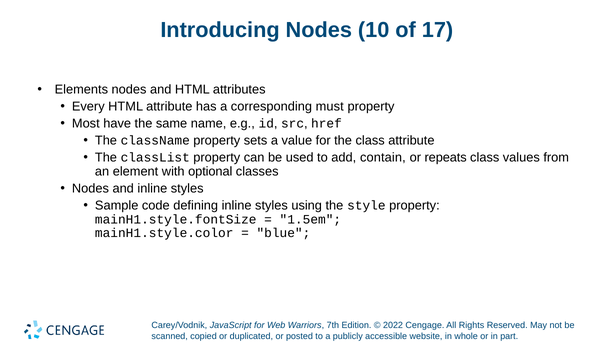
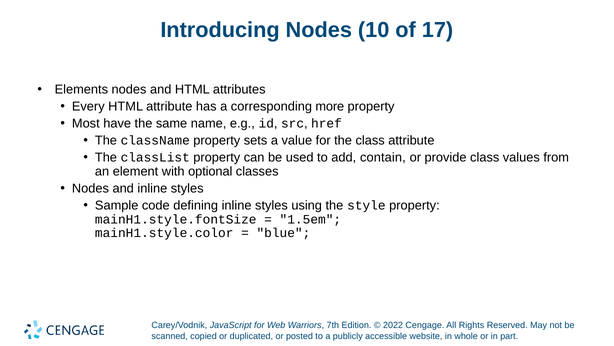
must: must -> more (330, 106)
repeats: repeats -> provide (446, 157)
